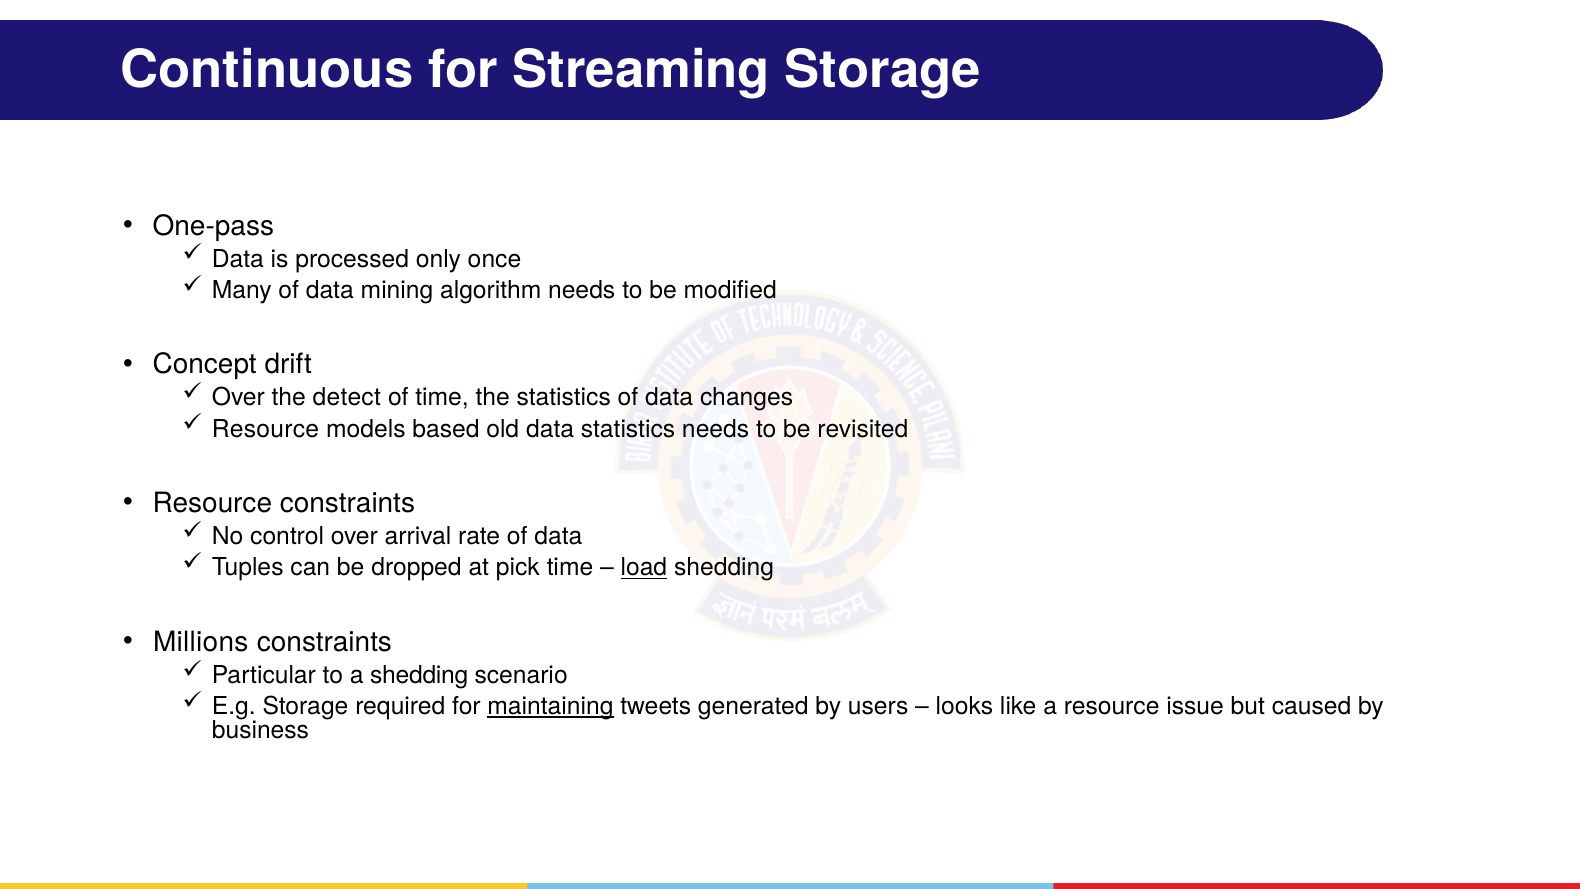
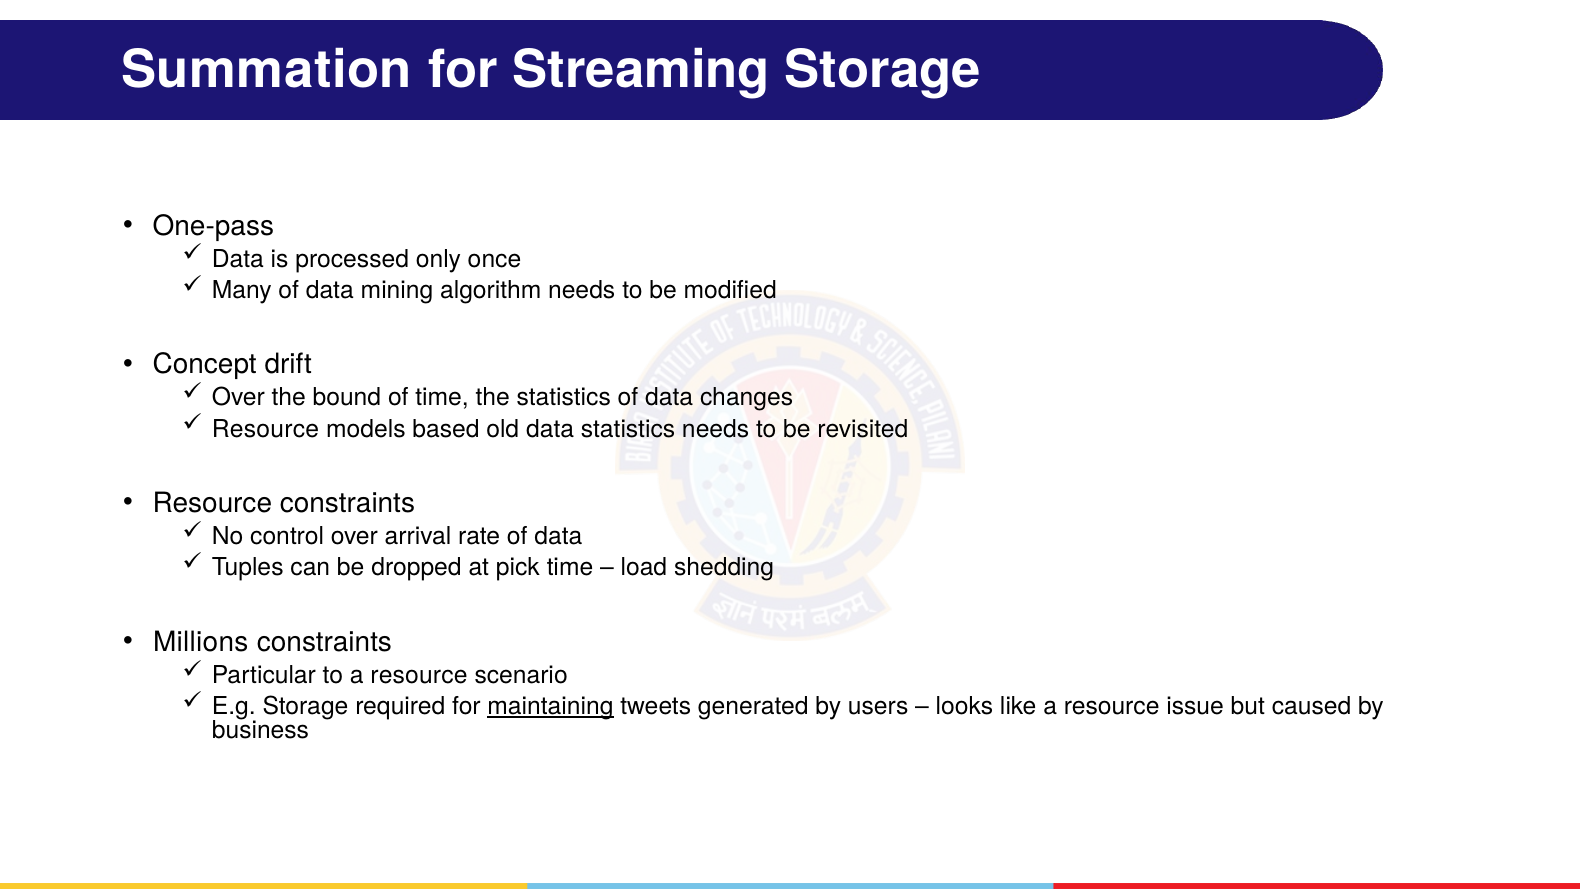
Continuous: Continuous -> Summation (267, 70)
detect: detect -> bound (347, 398)
load underline: present -> none (644, 568)
to a shedding: shedding -> resource (419, 675)
